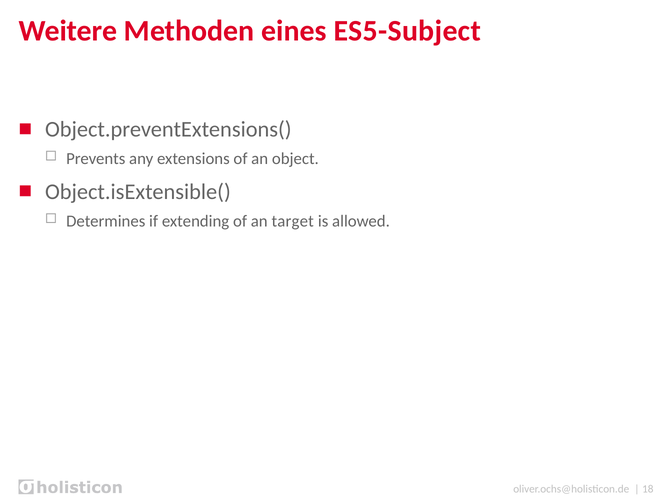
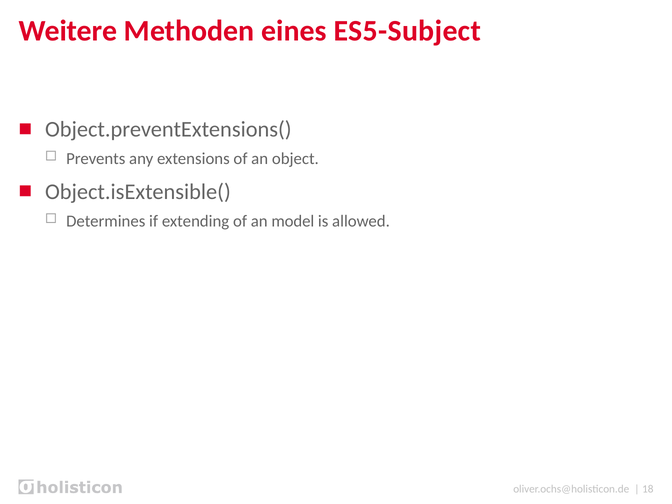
target: target -> model (293, 221)
